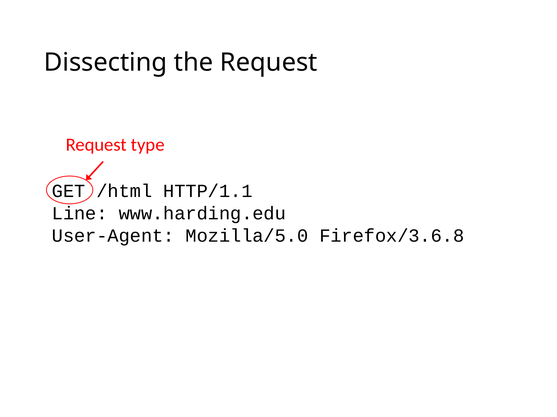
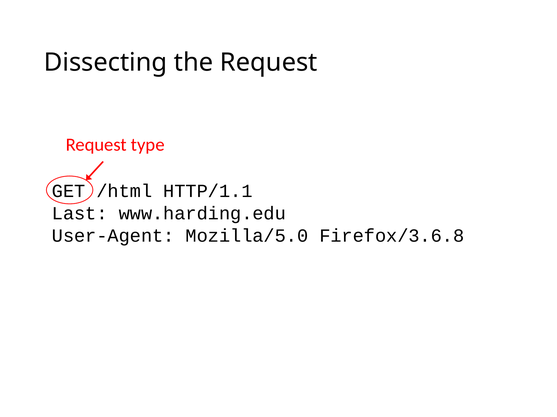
Line: Line -> Last (80, 214)
